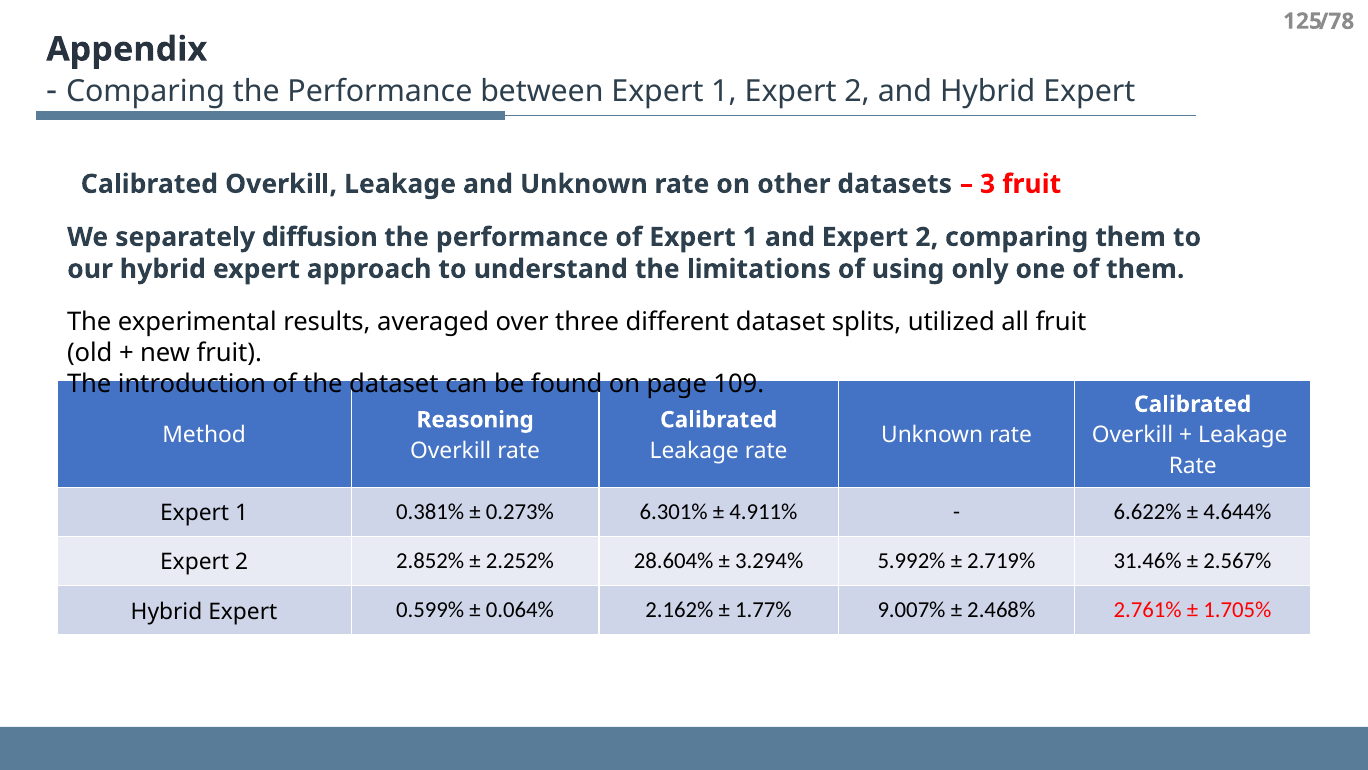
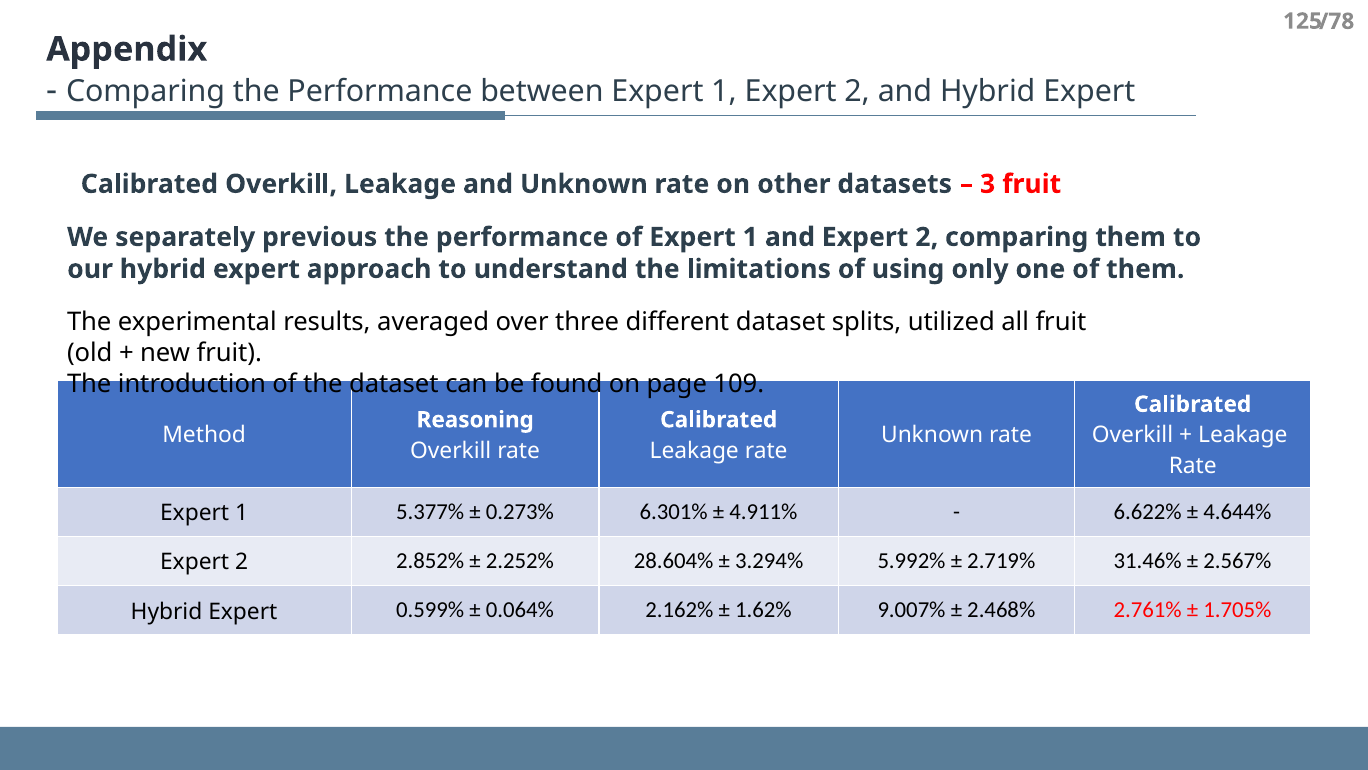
diffusion: diffusion -> previous (320, 237)
0.381%: 0.381% -> 5.377% (430, 512)
1.77%: 1.77% -> 1.62% (763, 610)
